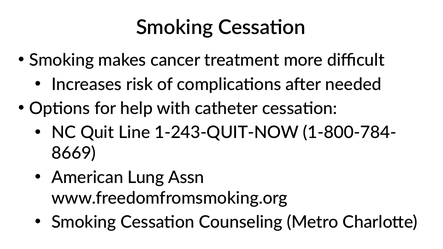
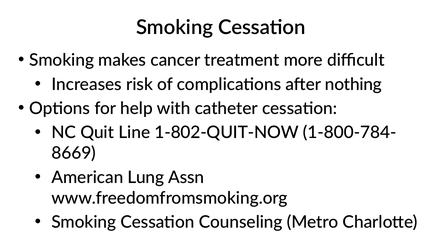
needed: needed -> nothing (353, 84)
1-243-QUIT-NOW: 1-243-QUIT-NOW -> 1-802-QUIT-NOW (227, 133)
